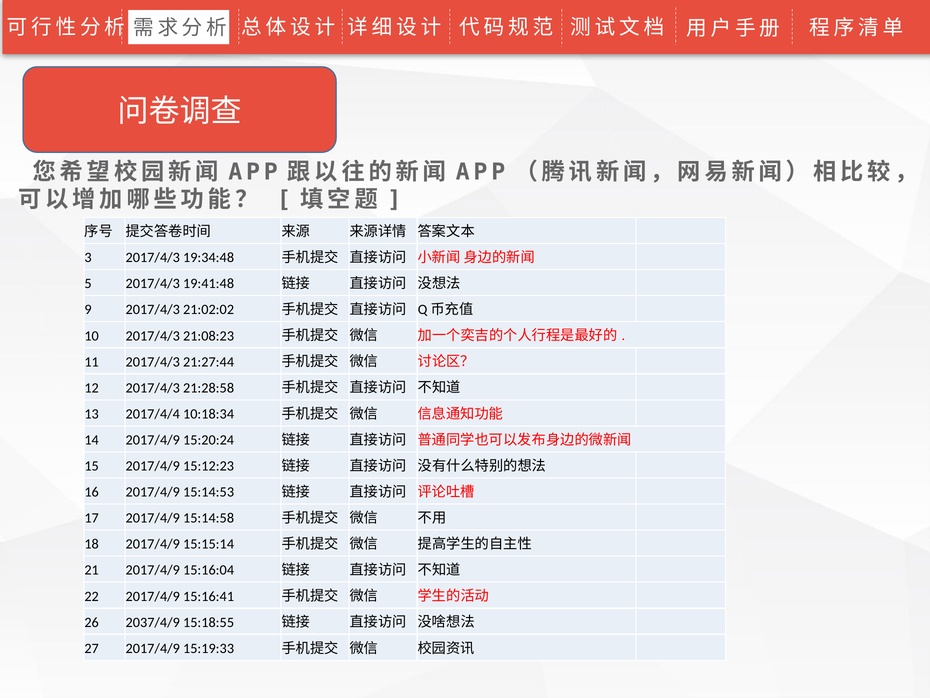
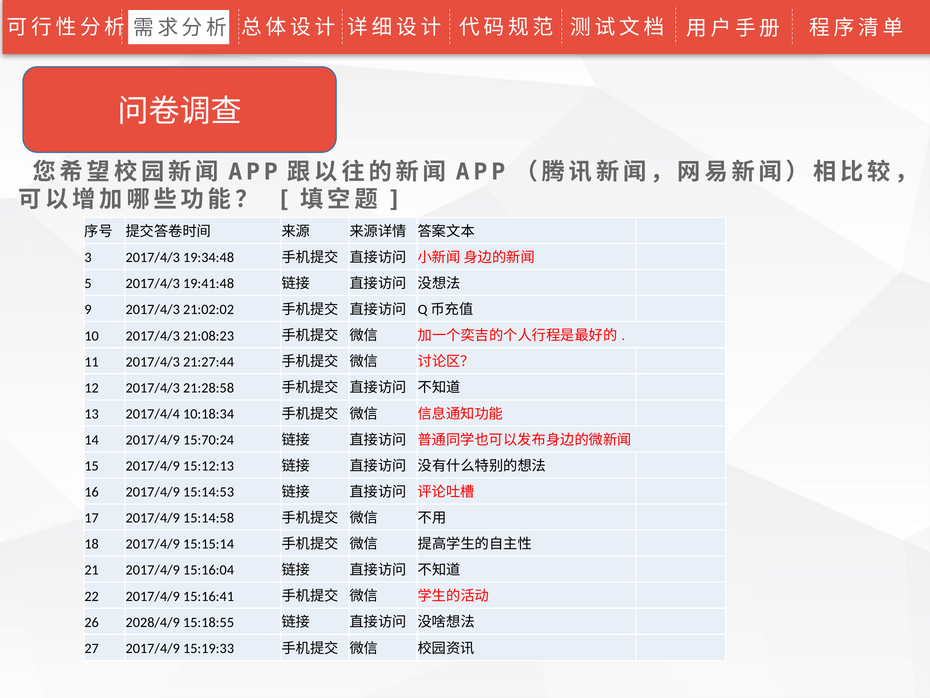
15:20:24: 15:20:24 -> 15:70:24 (209, 440)
15:12:23: 15:12:23 -> 15:12:13 (209, 466)
2037/4/9: 2037/4/9 -> 2028/4/9 (153, 622)
